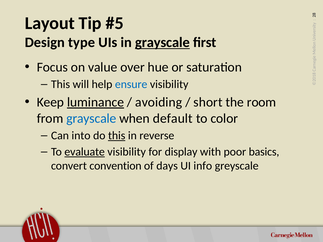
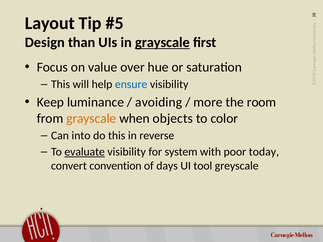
type: type -> than (82, 42)
luminance underline: present -> none (96, 102)
short: short -> more (208, 102)
grayscale colour: blue -> orange (91, 118)
default: default -> objects (173, 118)
this underline: present -> none (117, 136)
display: display -> system (181, 152)
basics: basics -> today (264, 152)
info: info -> tool (203, 166)
